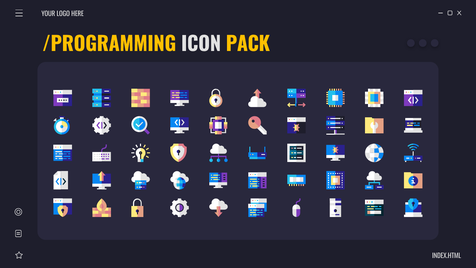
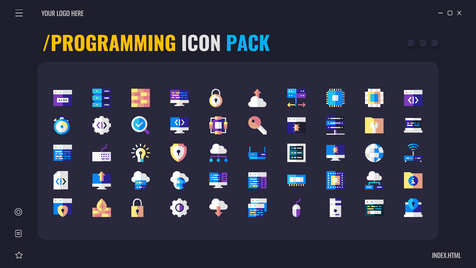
PACK colour: yellow -> light blue (248, 44)
